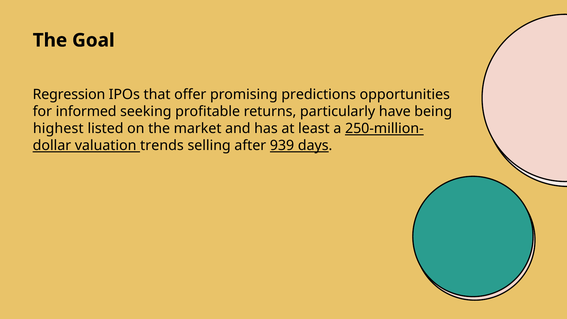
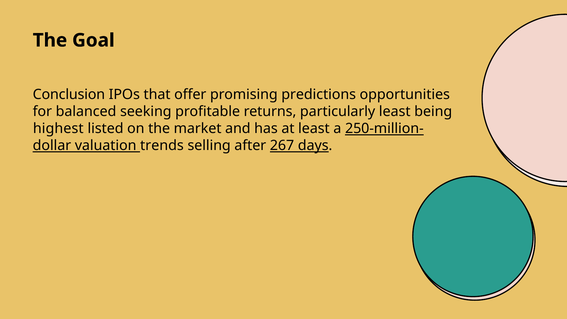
Regression: Regression -> Conclusion (69, 94)
informed: informed -> balanced (86, 111)
particularly have: have -> least (395, 111)
939: 939 -> 267 (282, 145)
